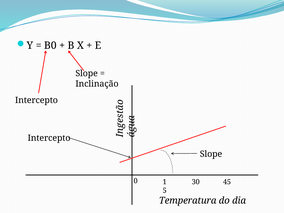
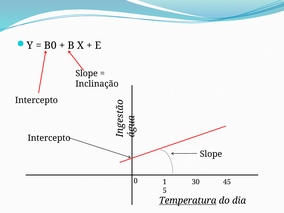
Temperatura underline: none -> present (188, 201)
